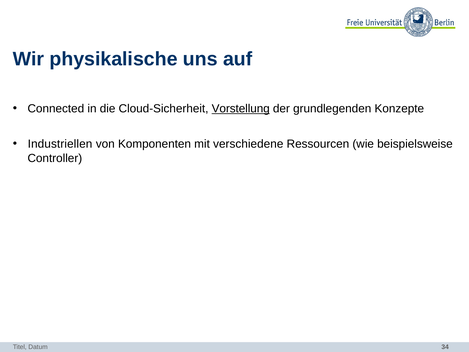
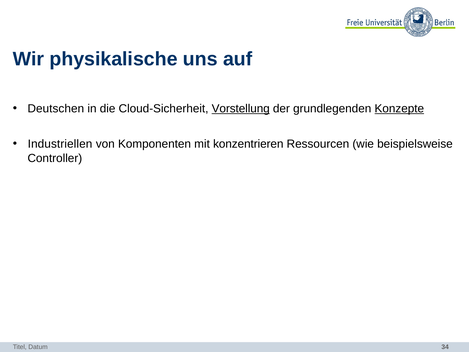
Connected: Connected -> Deutschen (56, 109)
Konzepte underline: none -> present (399, 109)
verschiedene: verschiedene -> konzentrieren (248, 144)
